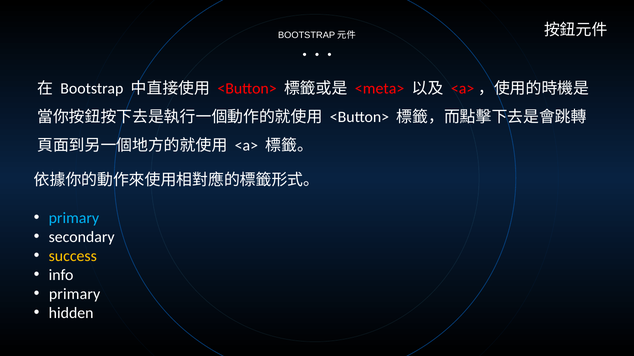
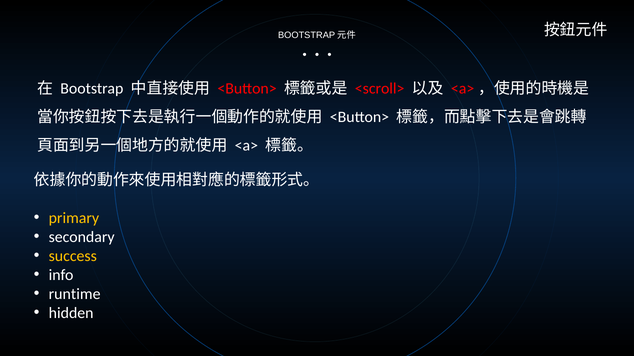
<meta>: <meta> -> <scroll> (380, 89)
primary colour: light blue -> yellow (74, 218)
primary: primary -> runtime (75, 295)
